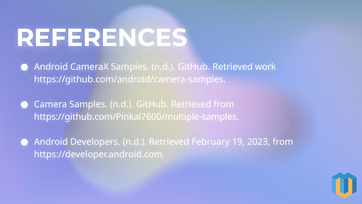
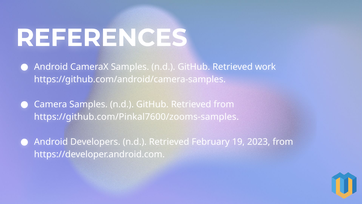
https://github.com/Pinkal7600/multiple-samples: https://github.com/Pinkal7600/multiple-samples -> https://github.com/Pinkal7600/zooms-samples (136, 117)
